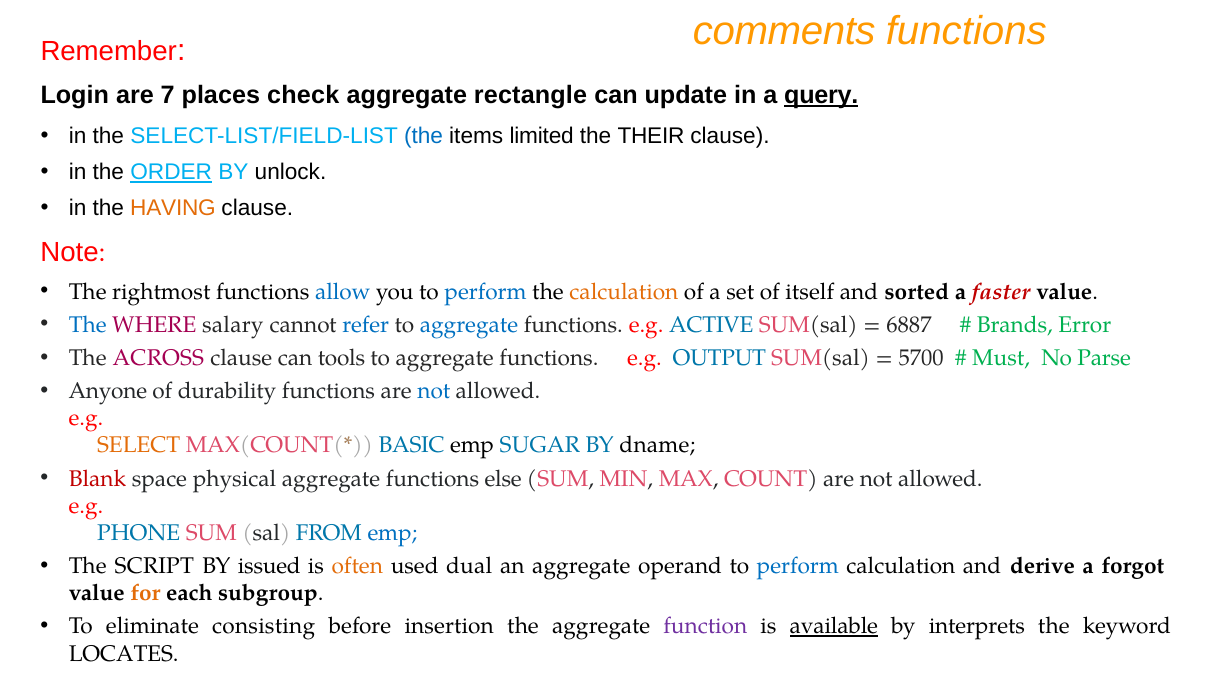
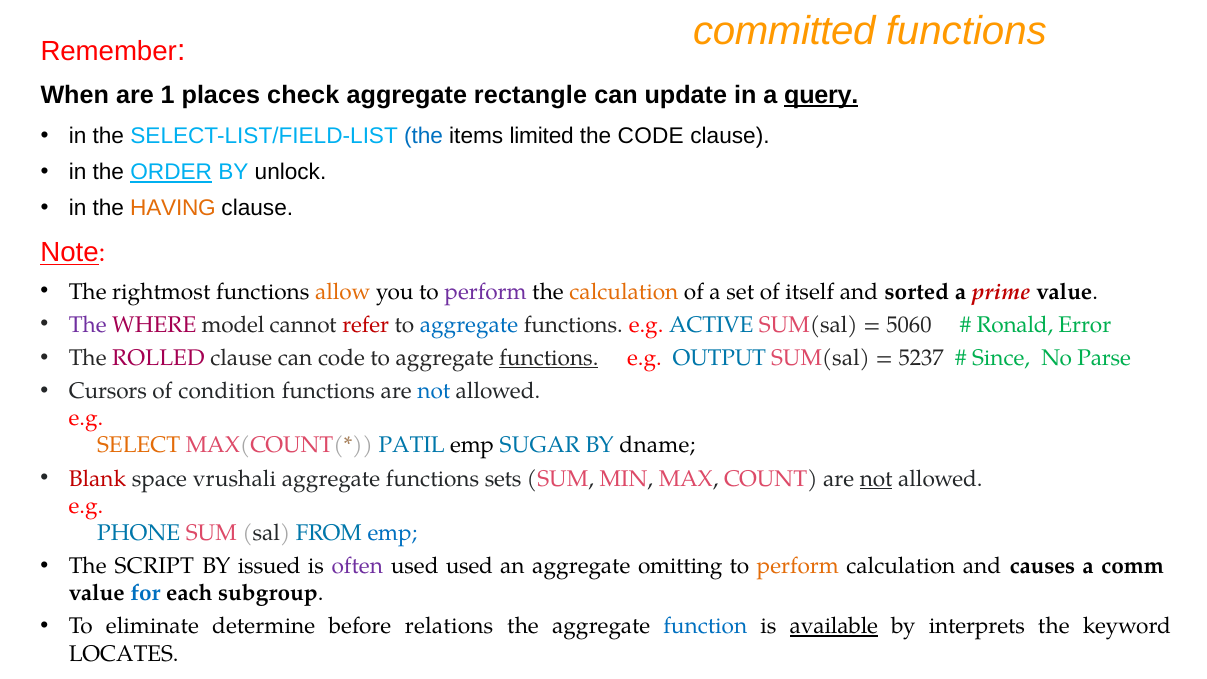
comments: comments -> committed (784, 31)
Login: Login -> When (75, 95)
7: 7 -> 1 (168, 95)
the THEIR: THEIR -> CODE (651, 136)
Note underline: none -> present (70, 253)
allow colour: blue -> orange (343, 292)
perform colour: blue -> purple (485, 292)
faster: faster -> prime (1001, 292)
The colour: blue -> purple (88, 325)
salary: salary -> model (233, 325)
refer colour: blue -> red (366, 325)
6887: 6887 -> 5060 (909, 325)
Brands: Brands -> Ronald (1015, 325)
ACROSS: ACROSS -> ROLLED (158, 358)
can tools: tools -> code (341, 358)
functions underline: none -> present (549, 358)
5700: 5700 -> 5237 (921, 358)
Must: Must -> Since (1001, 358)
Anyone: Anyone -> Cursors (108, 391)
durability: durability -> condition (227, 391)
BASIC: BASIC -> PATIL (412, 445)
physical: physical -> vrushali (234, 479)
else: else -> sets (503, 479)
not underline: none -> present (876, 479)
often colour: orange -> purple (357, 566)
used dual: dual -> used (469, 566)
operand: operand -> omitting (680, 566)
perform colour: blue -> orange (798, 566)
derive: derive -> causes (1043, 566)
forgot: forgot -> comm (1133, 566)
for colour: orange -> blue (145, 593)
consisting: consisting -> determine (264, 626)
insertion: insertion -> relations (449, 626)
function colour: purple -> blue (705, 626)
